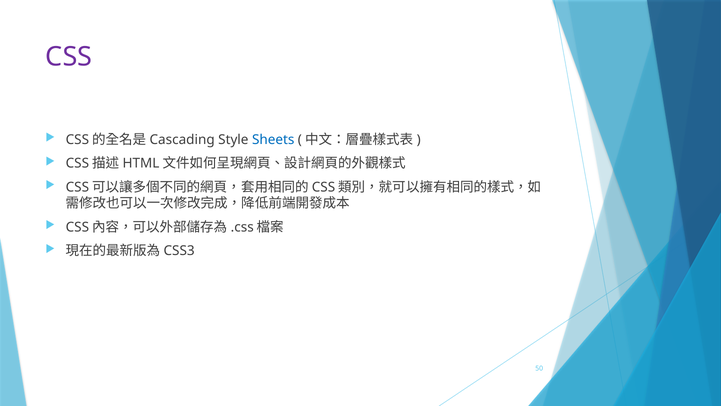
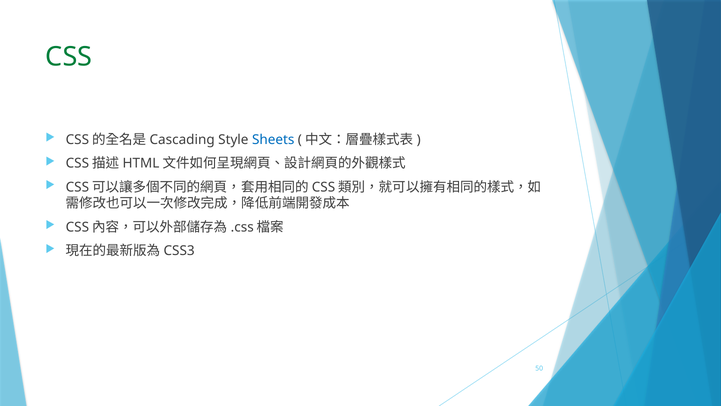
CSS colour: purple -> green (69, 57)
